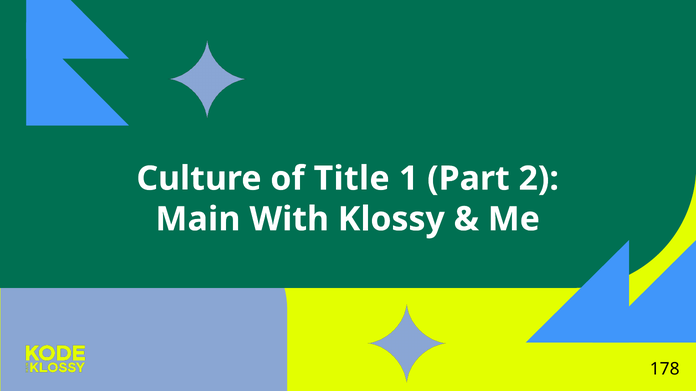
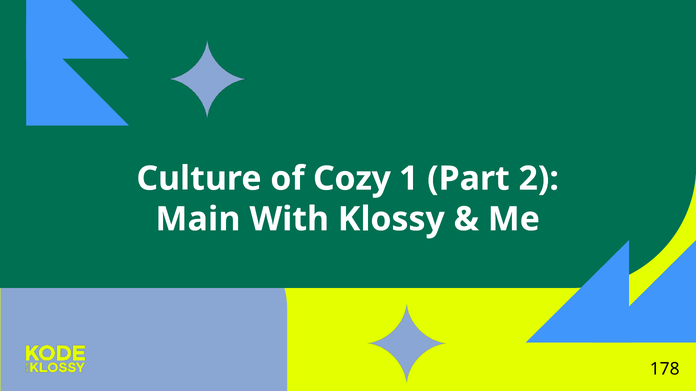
Title: Title -> Cozy (352, 179)
